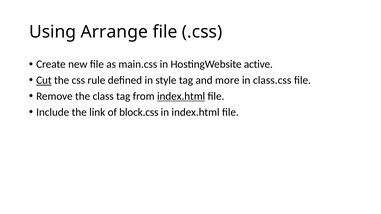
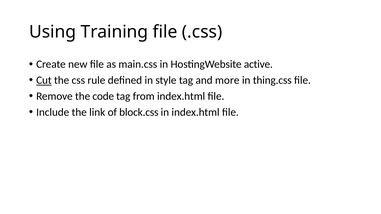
Arrange: Arrange -> Training (114, 32)
class.css: class.css -> thing.css (272, 80)
class: class -> code (103, 96)
index.html underline: present -> none (181, 96)
